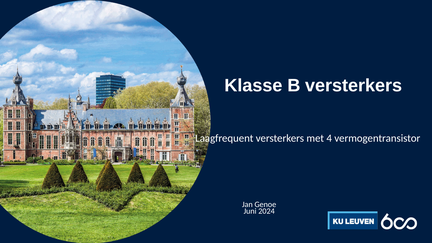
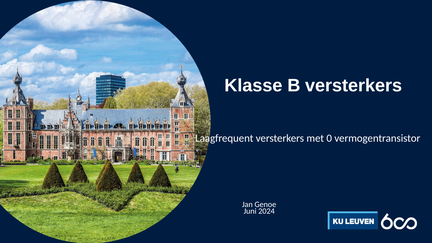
4: 4 -> 0 (329, 138)
